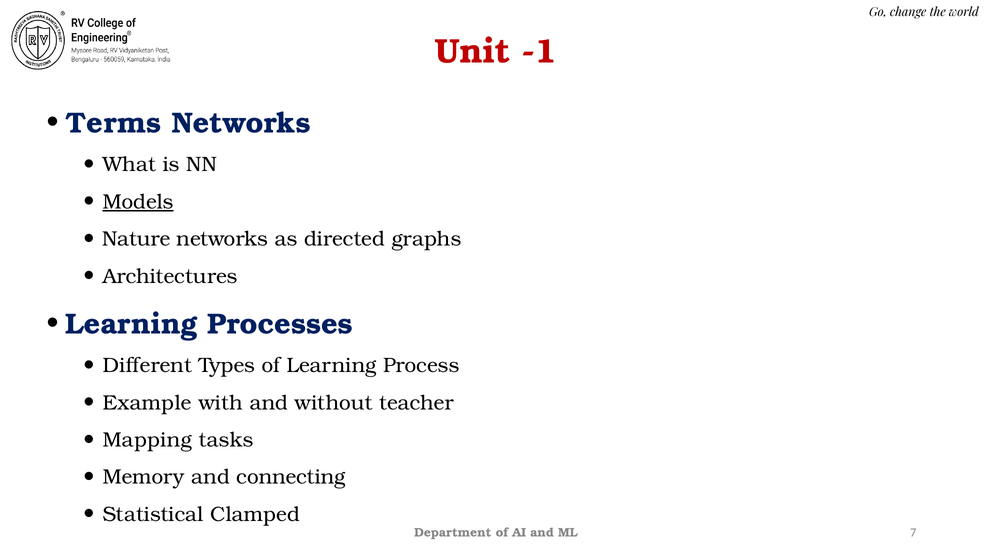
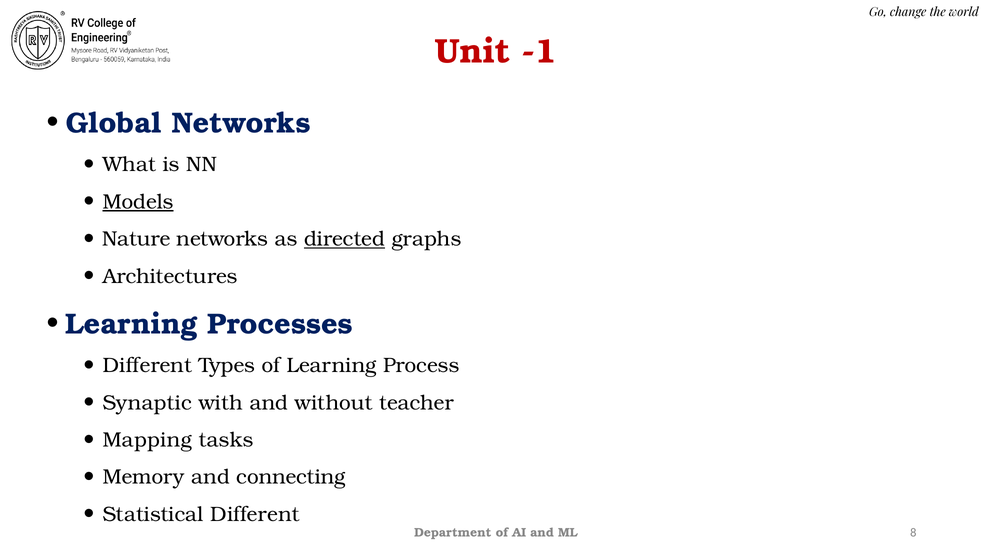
Terms: Terms -> Global (114, 123)
directed underline: none -> present (345, 239)
Example: Example -> Synaptic (147, 403)
Statistical Clamped: Clamped -> Different (255, 514)
7: 7 -> 8 (913, 533)
